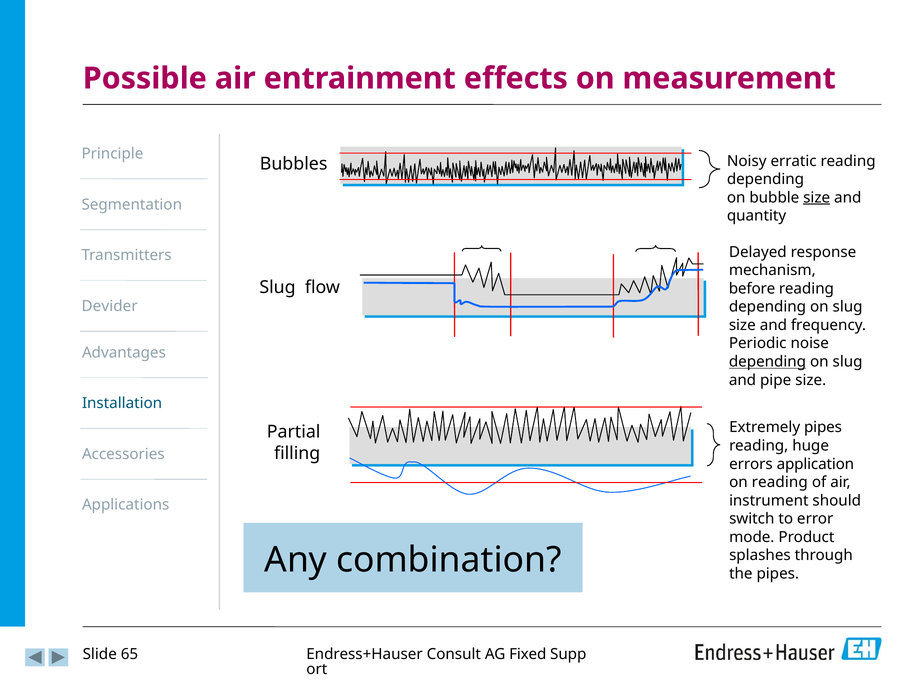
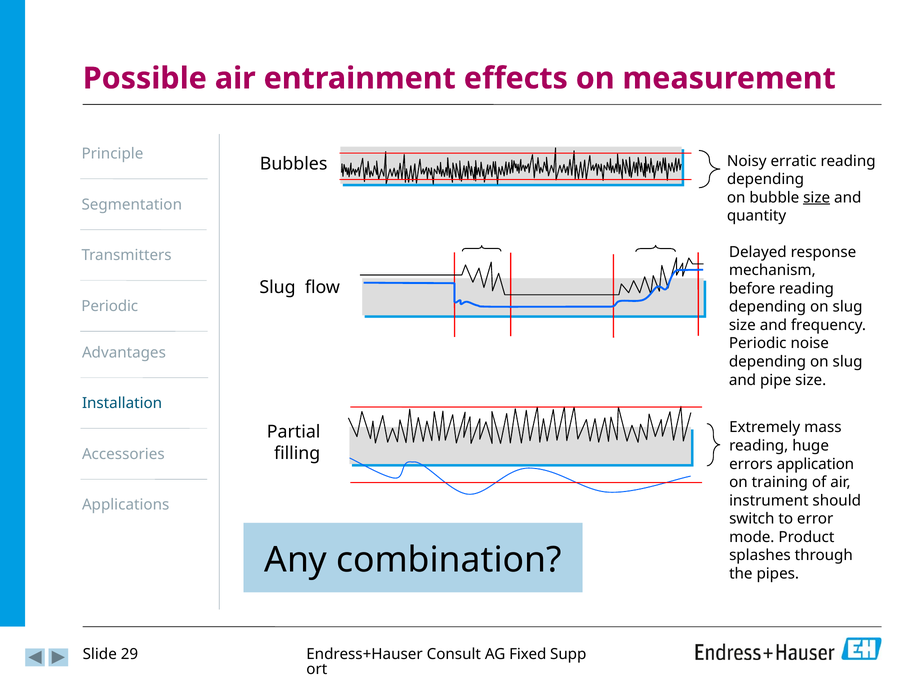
Devider: Devider -> Periodic (110, 306)
depending underline: present -> none (767, 361)
Extremely pipes: pipes -> mass (823, 427)
on reading: reading -> training (780, 482)
65: 65 -> 29 (129, 654)
